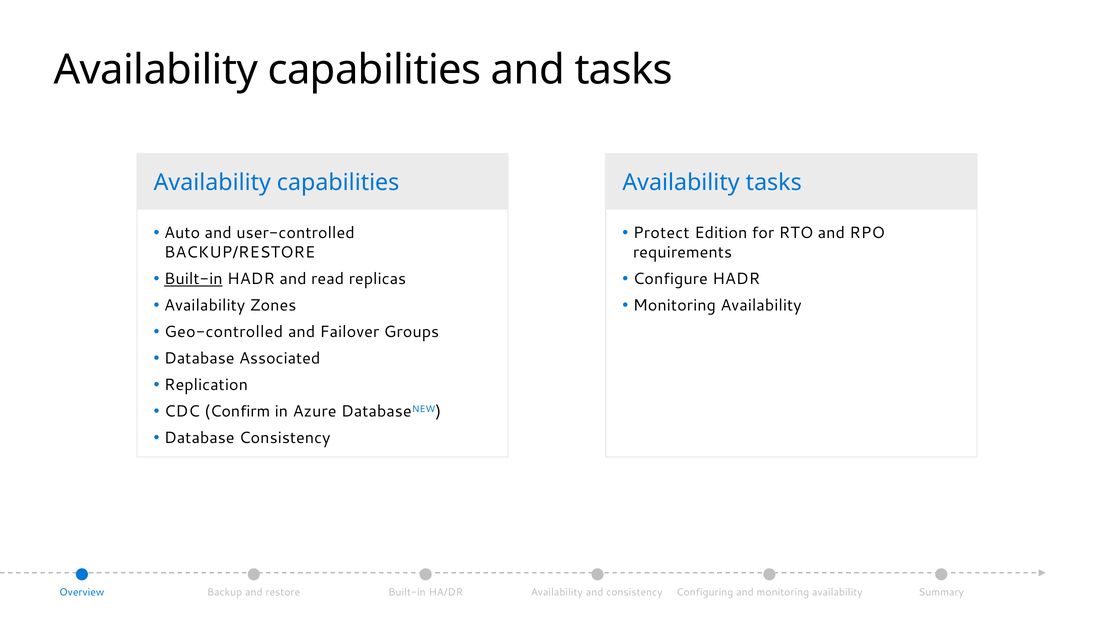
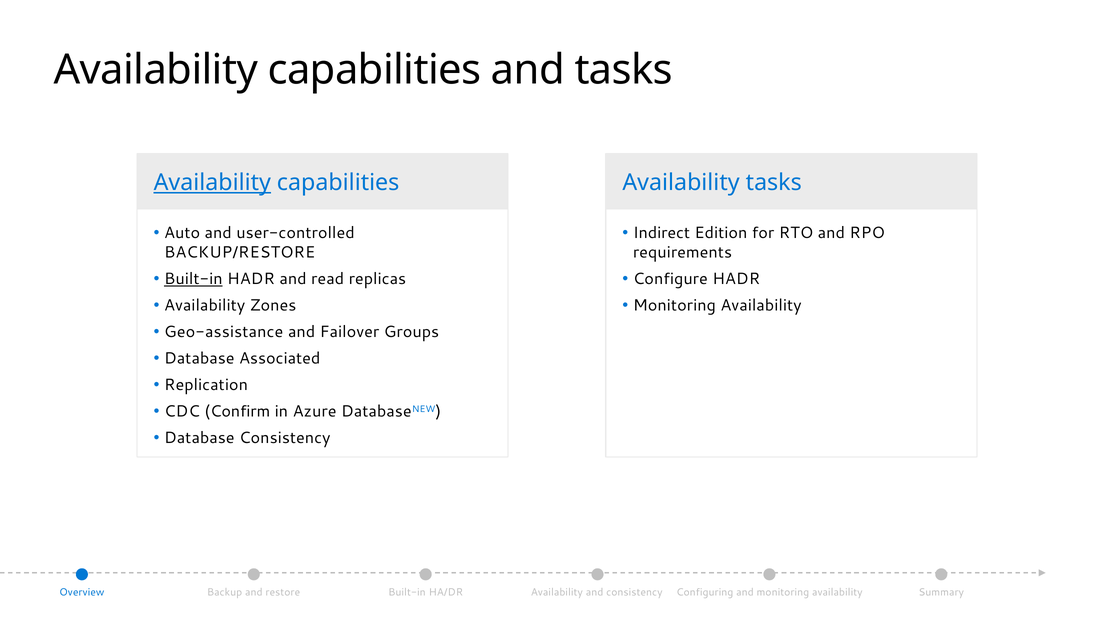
Availability underline: none -> present (212, 183)
Protect: Protect -> Indirect (661, 233)
Geo-controlled: Geo-controlled -> Geo-assistance (224, 332)
